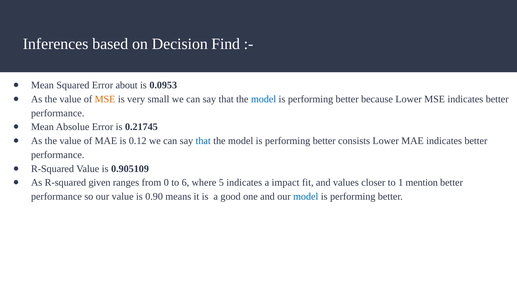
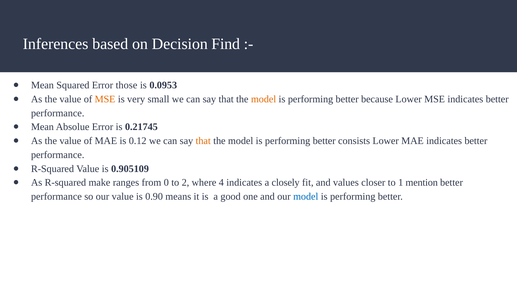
about: about -> those (126, 85)
model colour: blue -> orange (264, 99)
that colour: blue -> orange (203, 141)
given: given -> make (99, 183)
6: 6 -> 2 (185, 183)
5: 5 -> 4 (221, 183)
impact: impact -> closely (286, 183)
